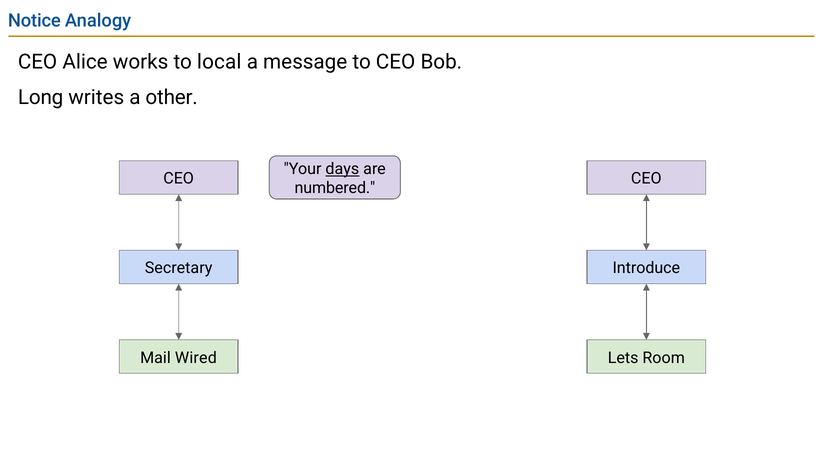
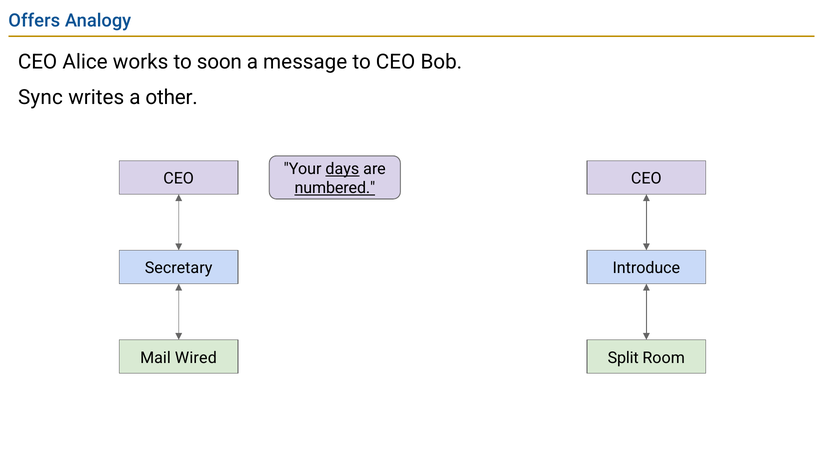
Notice: Notice -> Offers (34, 21)
local: local -> soon (219, 62)
Long: Long -> Sync (40, 98)
numbered underline: none -> present (335, 188)
Lets: Lets -> Split (623, 358)
